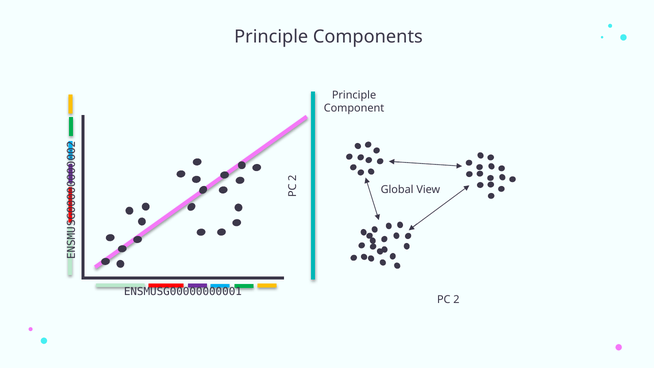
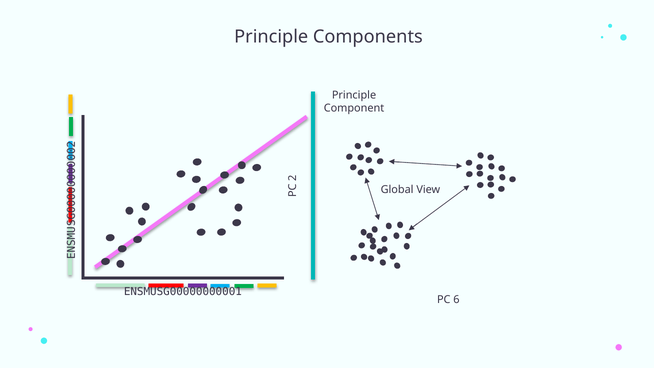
PC 2: 2 -> 6 (456, 299)
